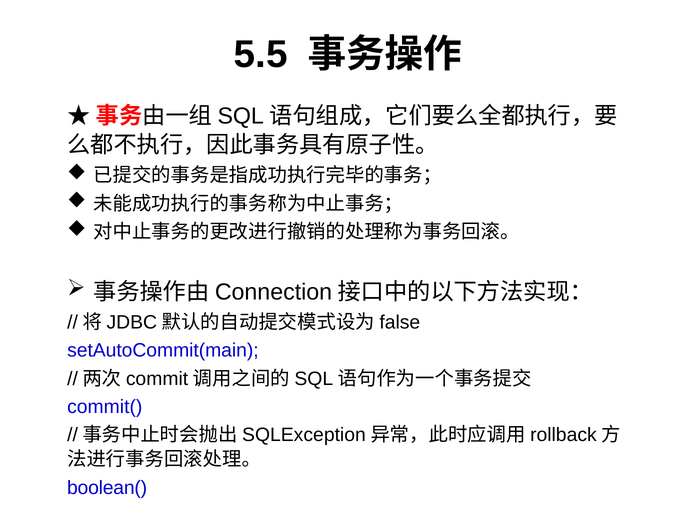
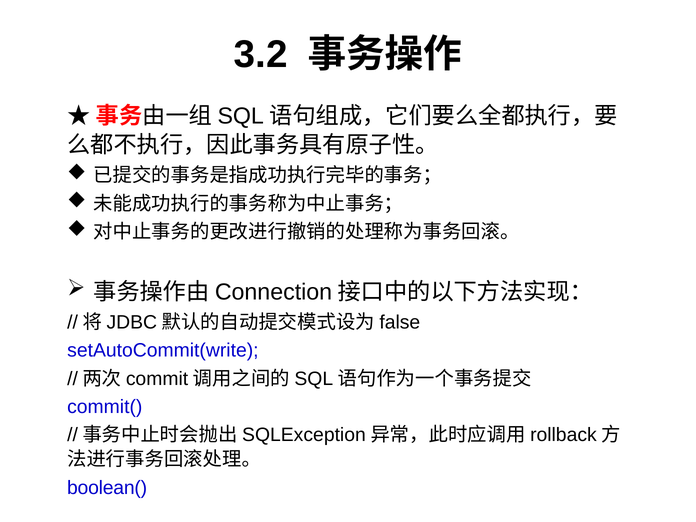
5.5: 5.5 -> 3.2 (261, 54)
setAutoCommit(main: setAutoCommit(main -> setAutoCommit(write (163, 350)
